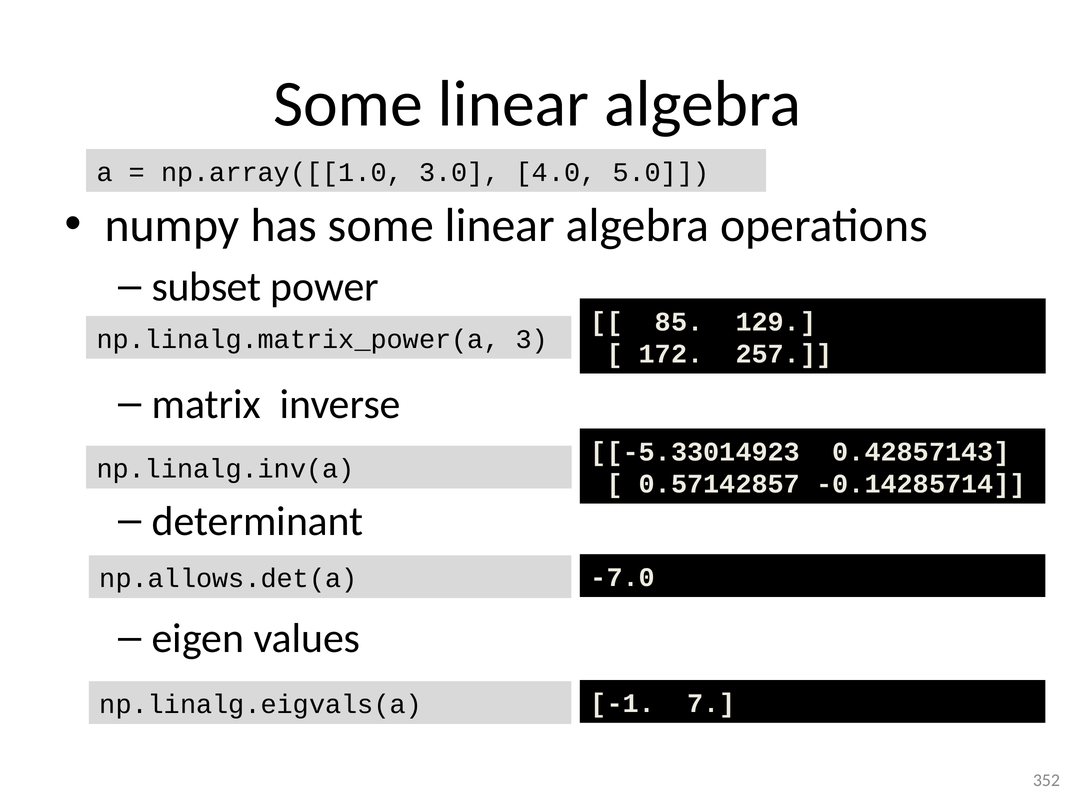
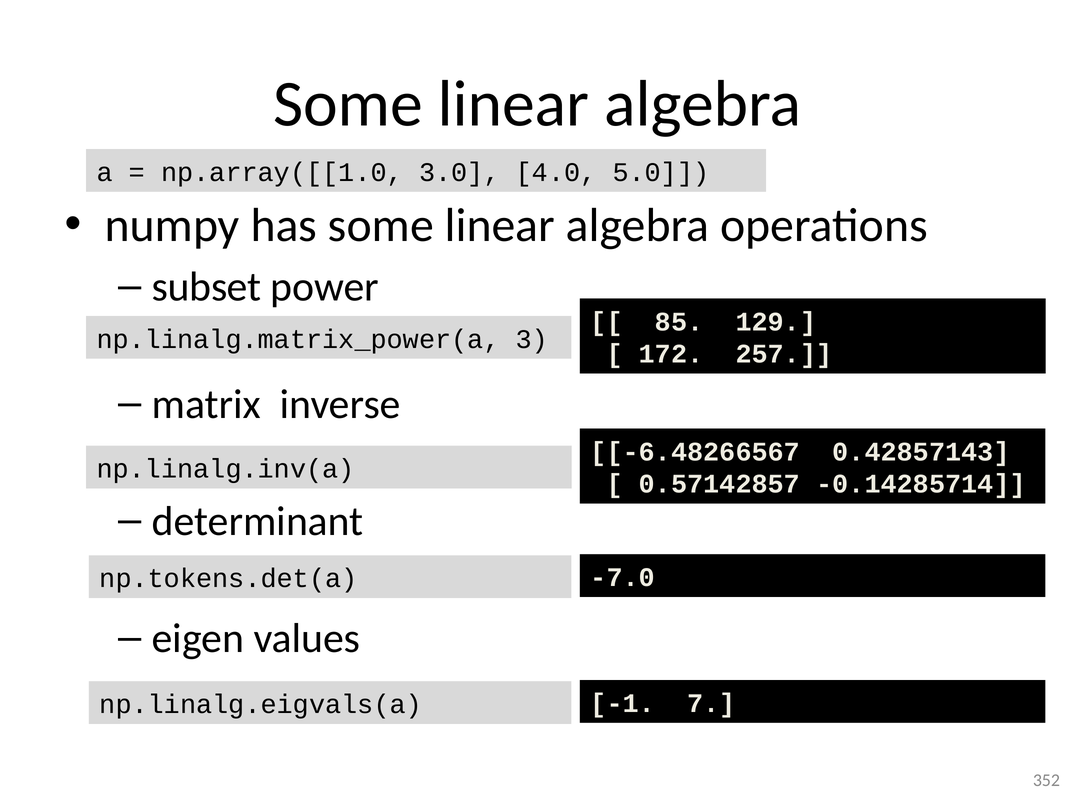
-5.33014923: -5.33014923 -> -6.48266567 (695, 452)
np.allows.det(a: np.allows.det(a -> np.tokens.det(a (228, 579)
